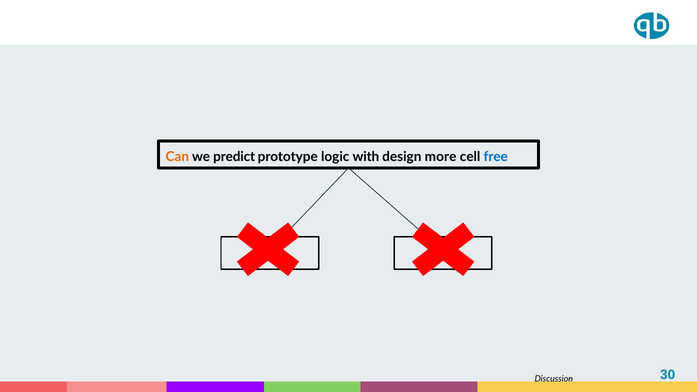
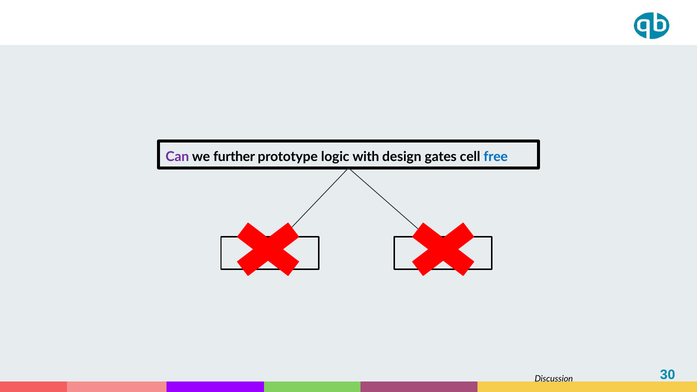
Can colour: orange -> purple (177, 157)
predict: predict -> further (234, 157)
more: more -> gates (441, 157)
